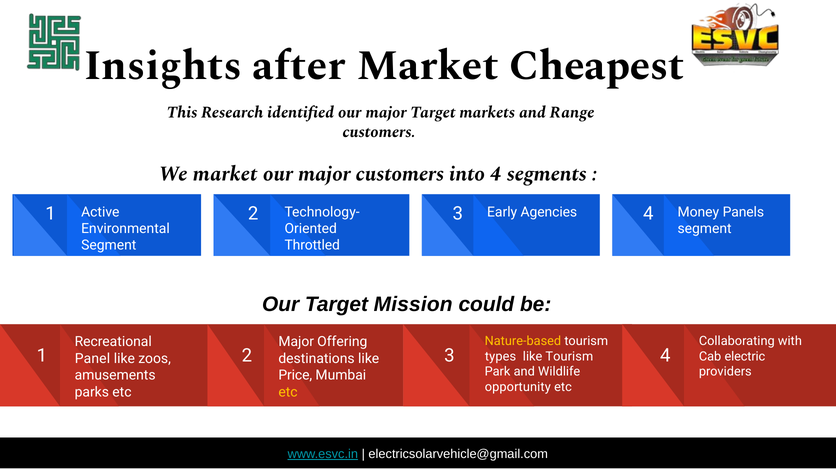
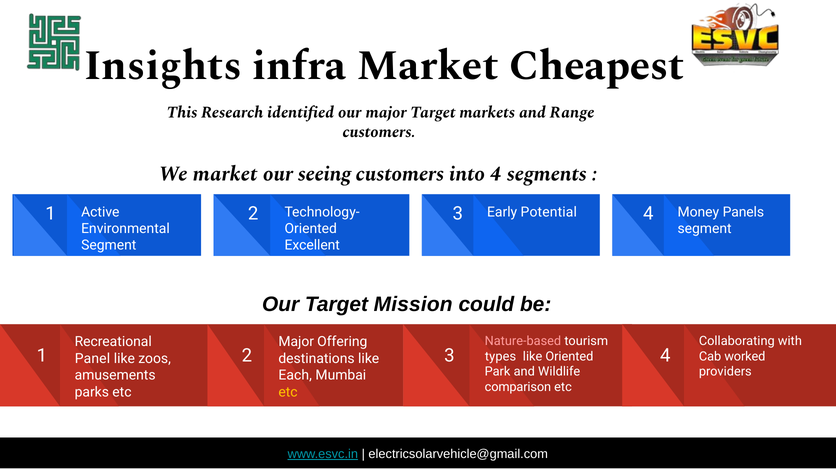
after: after -> infra (299, 65)
major: major -> seeing (324, 174)
Agencies: Agencies -> Potential (549, 212)
Throttled: Throttled -> Excellent (312, 245)
Nature-based colour: yellow -> pink (523, 341)
like Tourism: Tourism -> Oriented (569, 357)
electric: electric -> worked (745, 357)
Price: Price -> Each (295, 375)
opportunity: opportunity -> comparison (518, 387)
